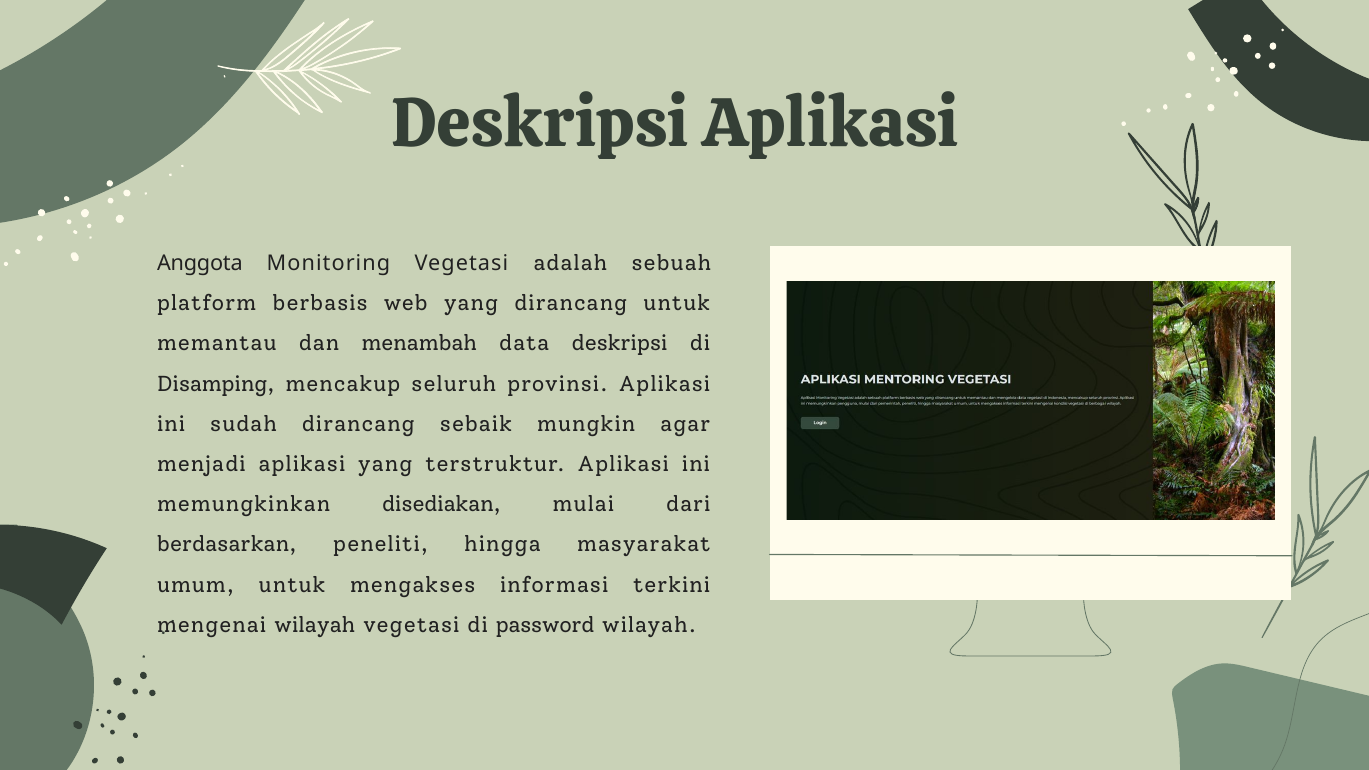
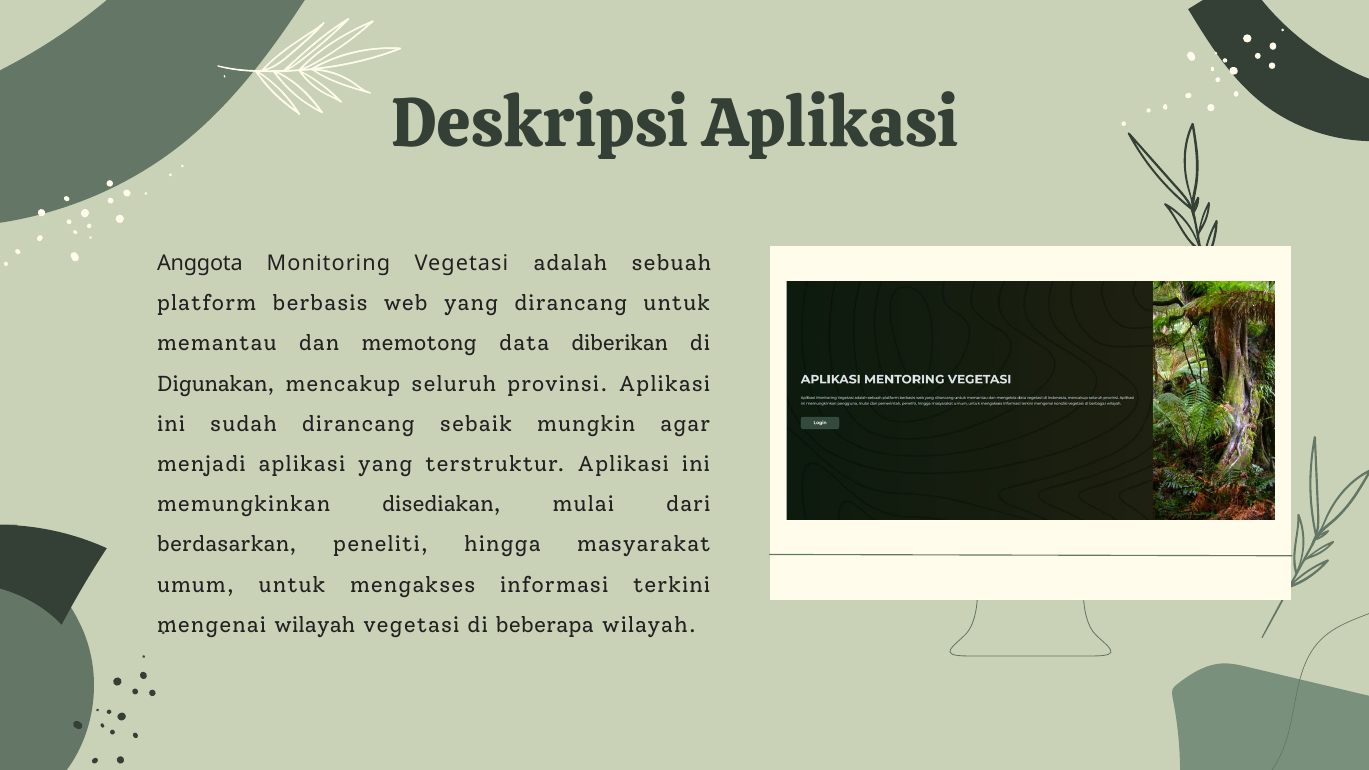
menambah: menambah -> memotong (419, 344)
data deskripsi: deskripsi -> diberikan (620, 344)
Disamping: Disamping -> Digunakan (216, 384)
password: password -> beberapa (545, 625)
